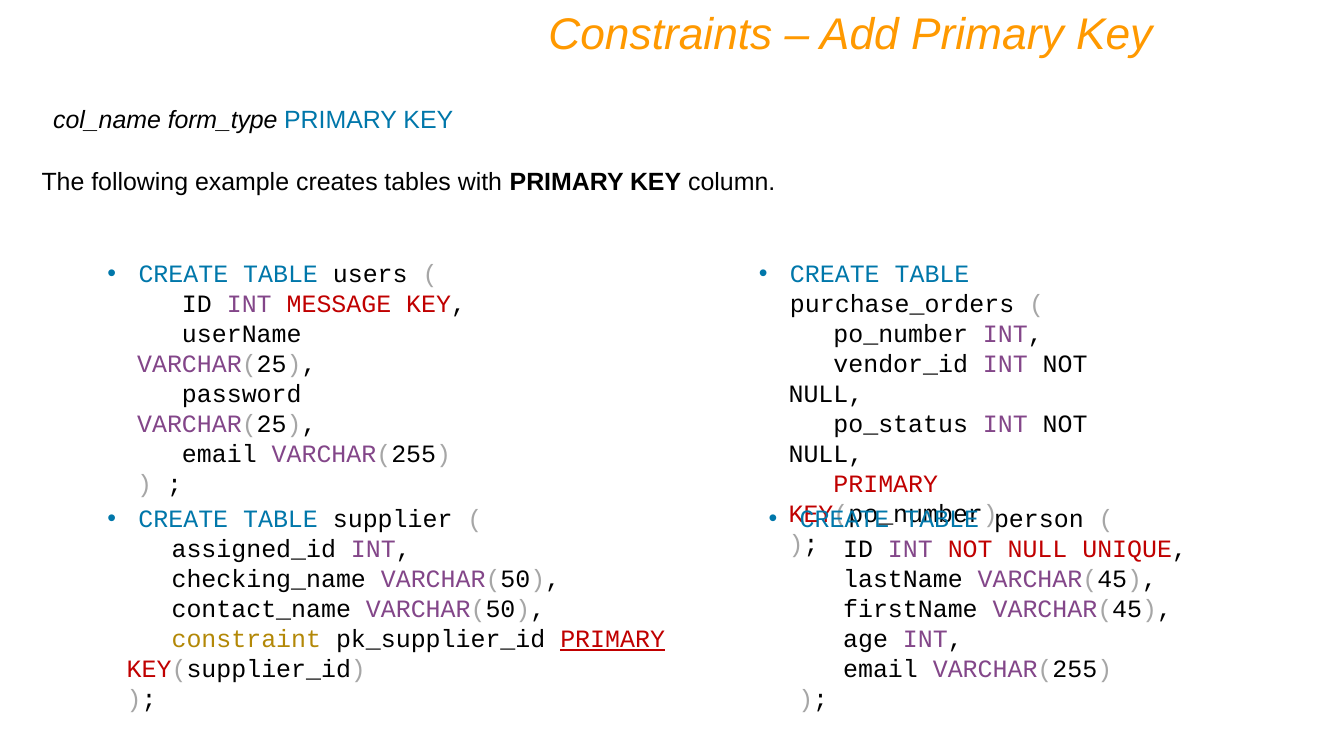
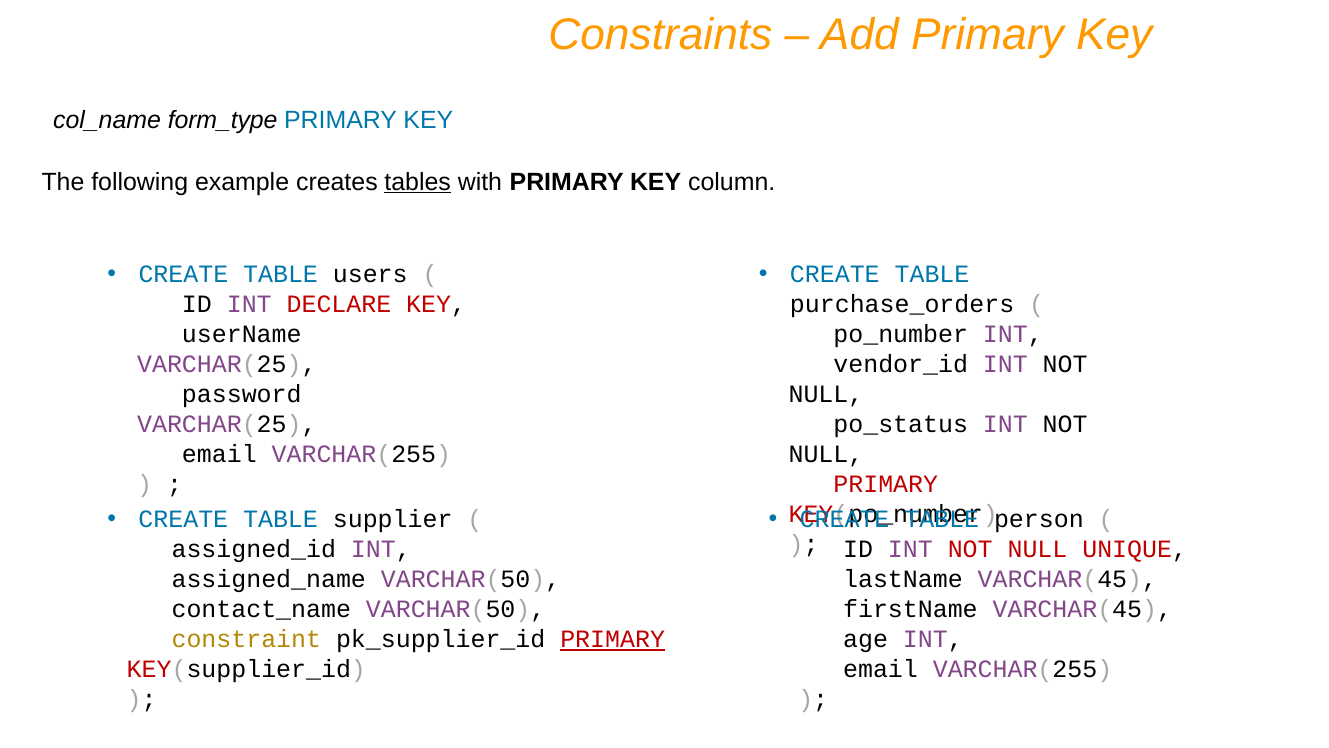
tables underline: none -> present (418, 182)
MESSAGE: MESSAGE -> DECLARE (339, 304)
checking_name: checking_name -> assigned_name (269, 579)
